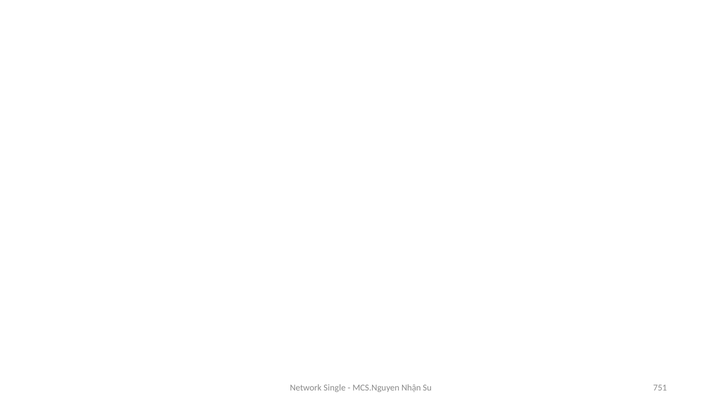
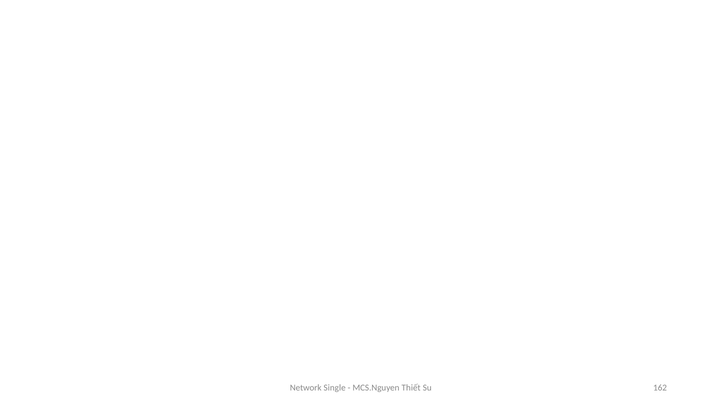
Nhận: Nhận -> Thiết (411, 388)
751: 751 -> 162 (660, 388)
